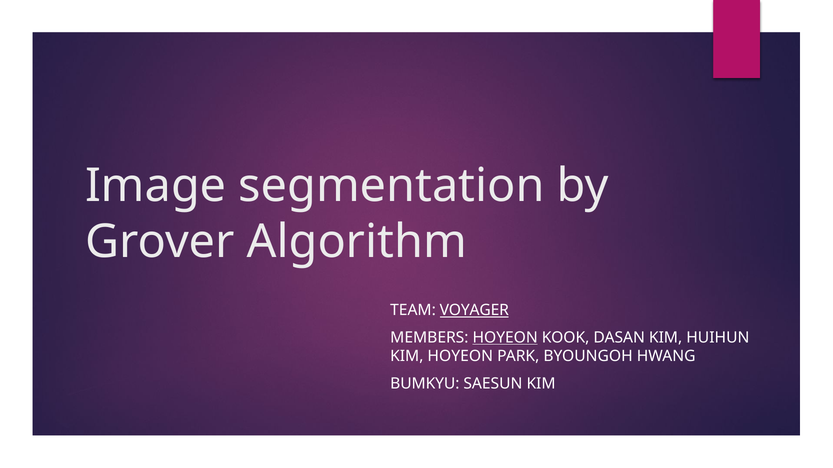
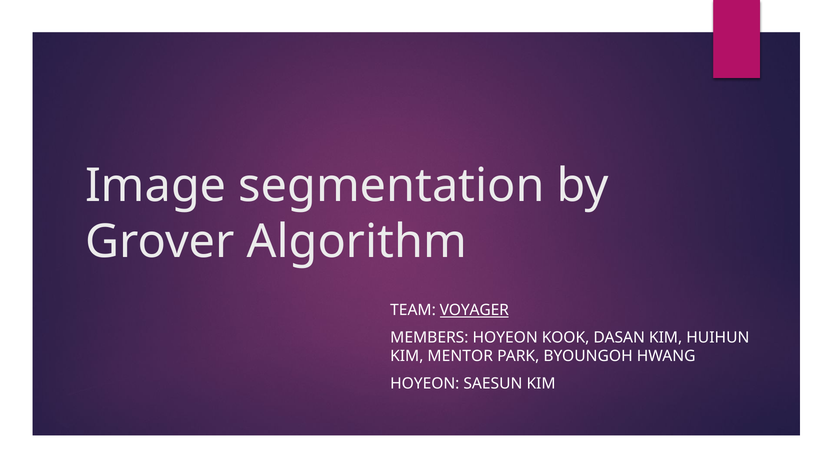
HOYEON underline: present -> none (505, 338)
KIM HOYEON: HOYEON -> MENTOR (460, 357)
BUMKYU: BUMKYU -> HOYEON (425, 384)
